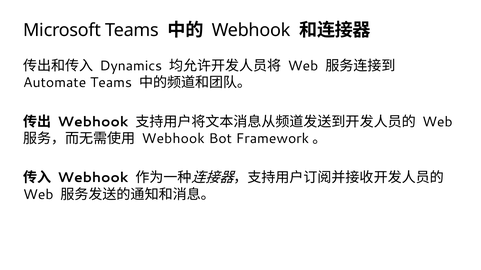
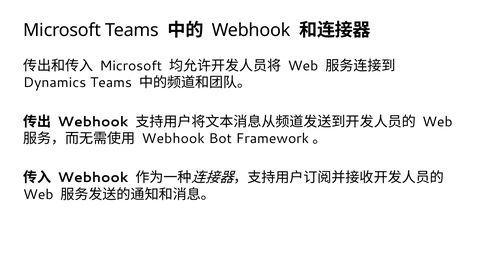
Dynamics: Dynamics -> Microsoft (131, 66)
Automate: Automate -> Dynamics (55, 83)
